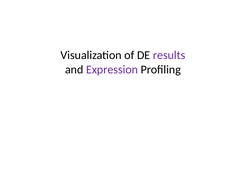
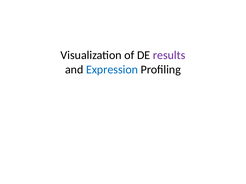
Expression colour: purple -> blue (112, 70)
